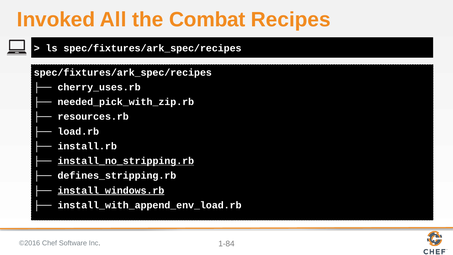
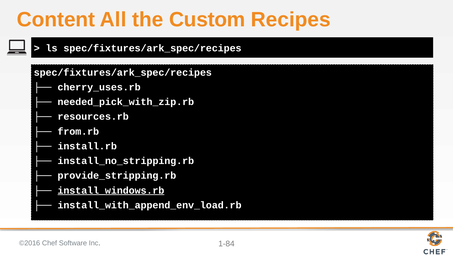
Invoked: Invoked -> Content (56, 20)
Combat: Combat -> Custom (207, 20)
load.rb: load.rb -> from.rb (78, 131)
install_no_stripping.rb underline: present -> none (126, 161)
defines_stripping.rb: defines_stripping.rb -> provide_stripping.rb (117, 176)
